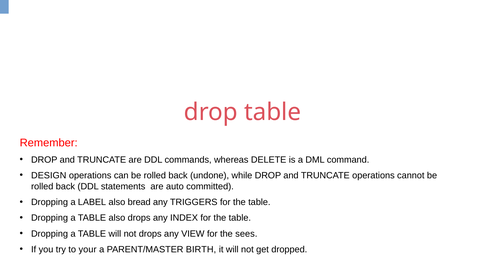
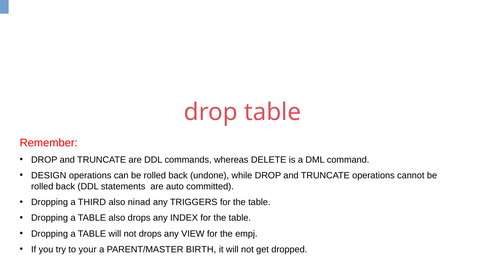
LABEL: LABEL -> THIRD (92, 202)
bread: bread -> ninad (139, 202)
sees: sees -> empj (246, 234)
